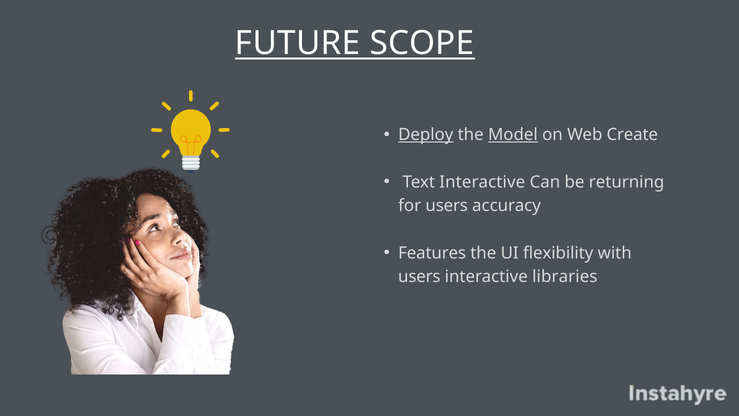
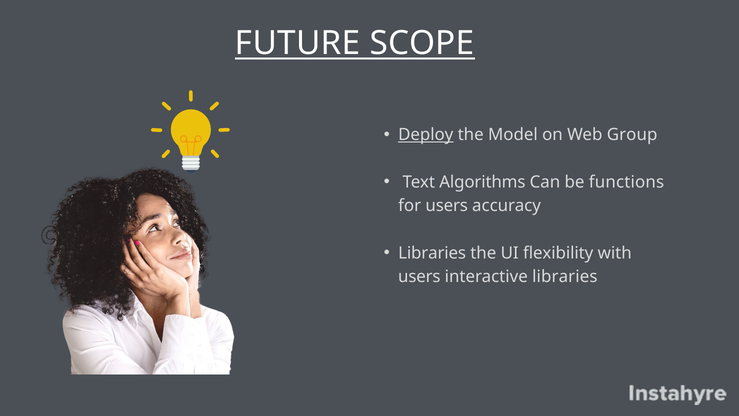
Model underline: present -> none (513, 135)
Create: Create -> Group (632, 135)
Text Interactive: Interactive -> Algorithms (482, 182)
returning: returning -> functions (626, 182)
Features: Features -> Libraries (432, 253)
